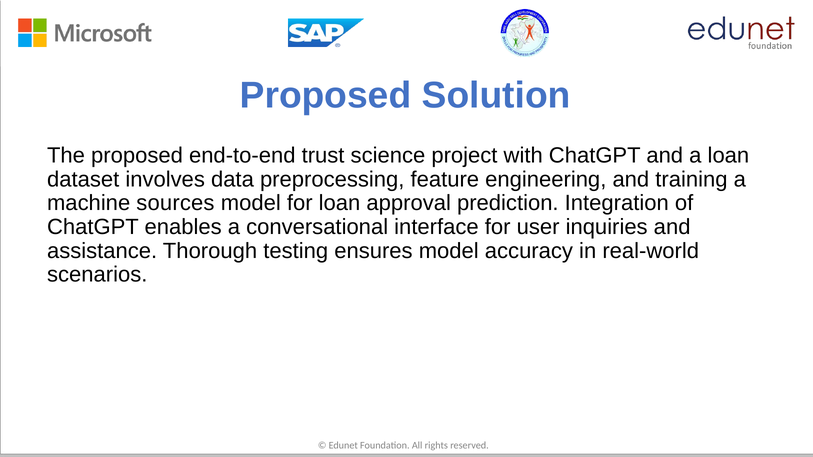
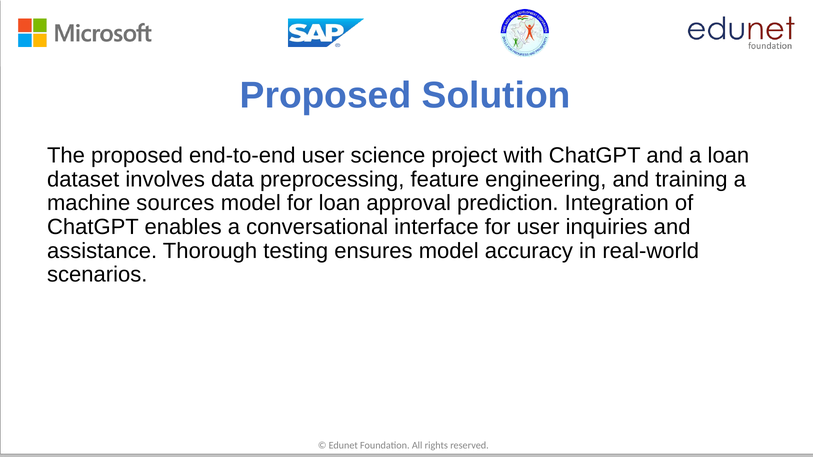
end-to-end trust: trust -> user (323, 156)
